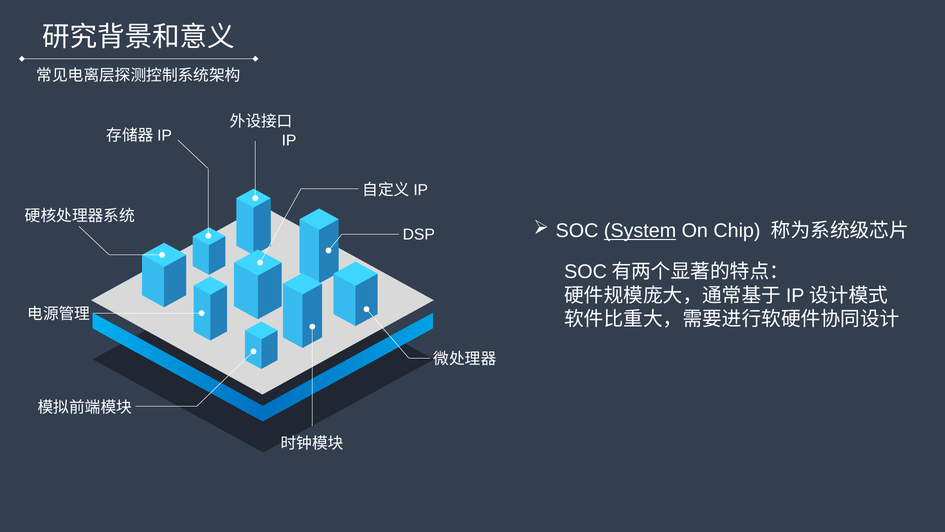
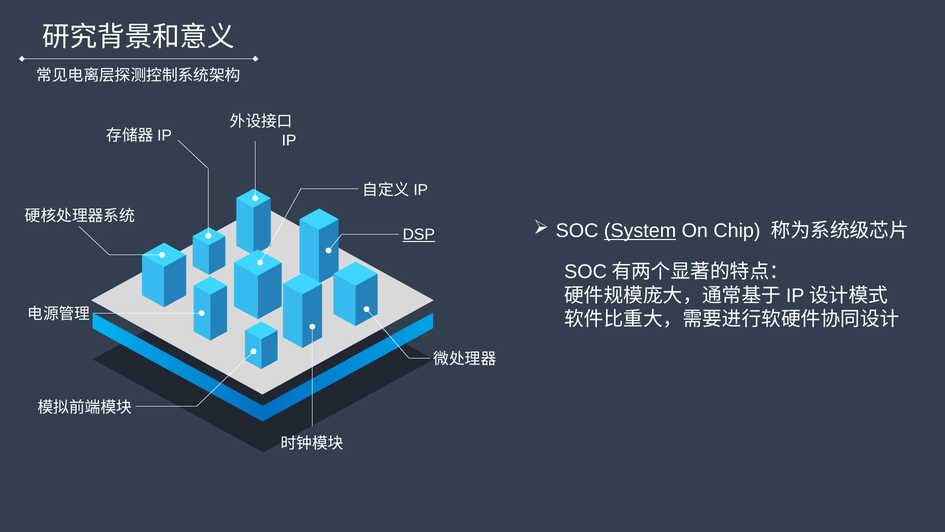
DSP underline: none -> present (419, 234)
